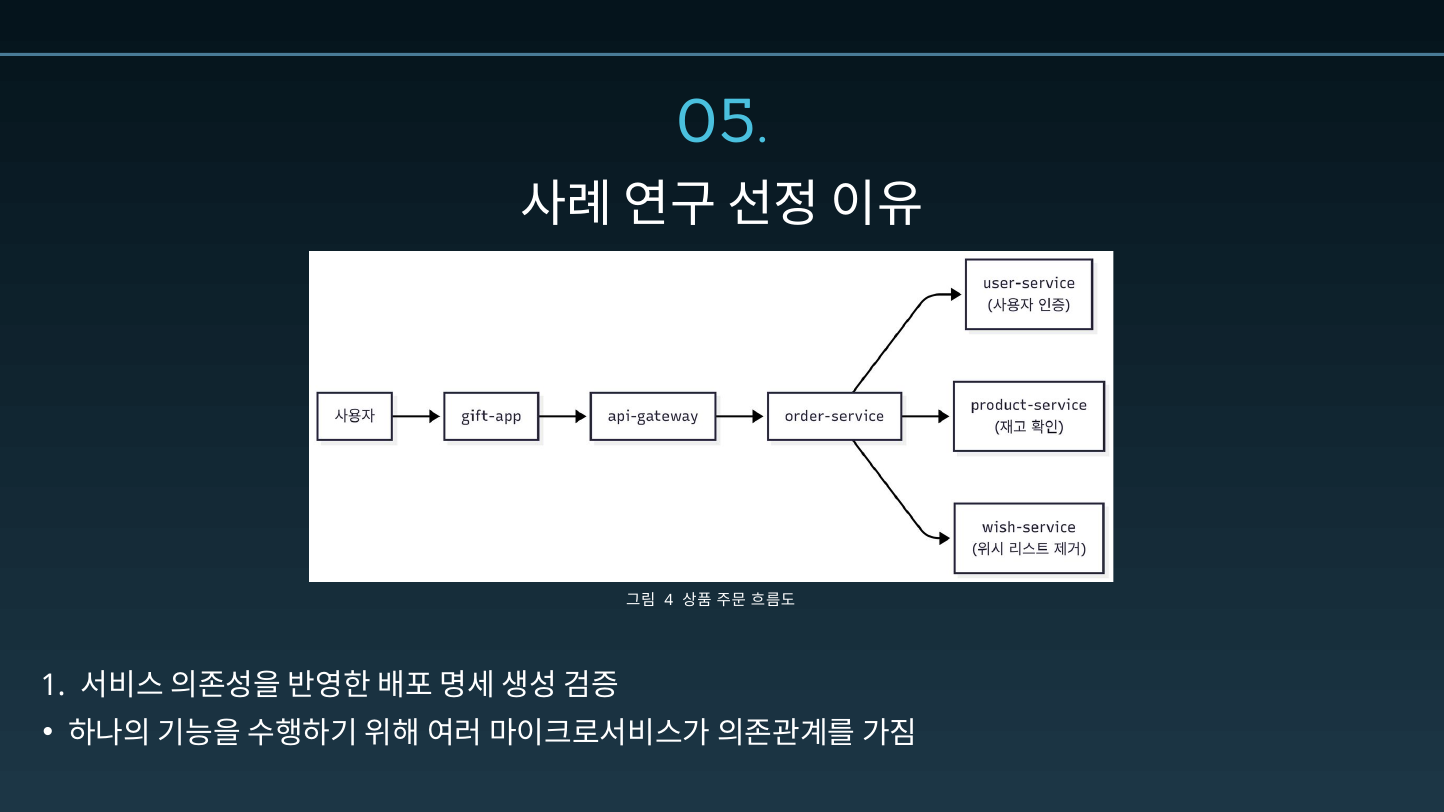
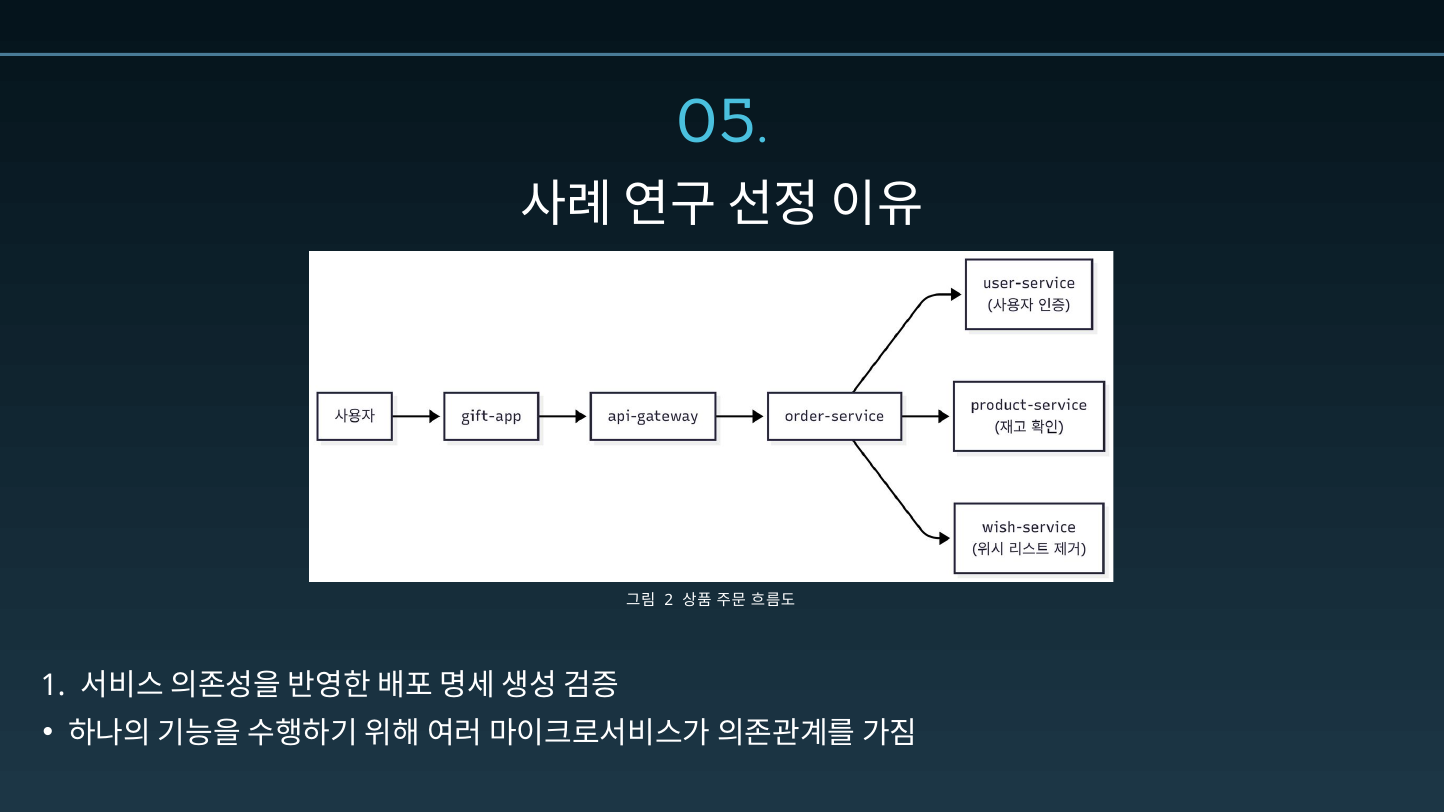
4: 4 -> 2 (669, 601)
